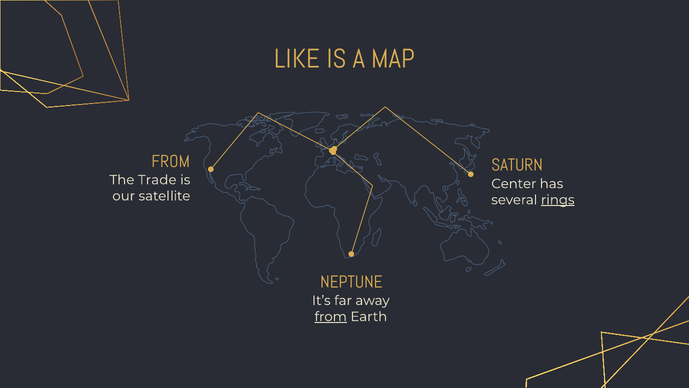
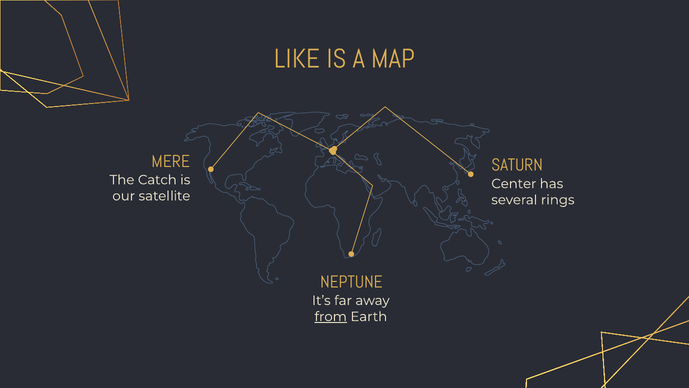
FROM: FROM -> MERE (171, 161)
Trade: Trade -> Catch (157, 180)
rings underline: present -> none (558, 200)
